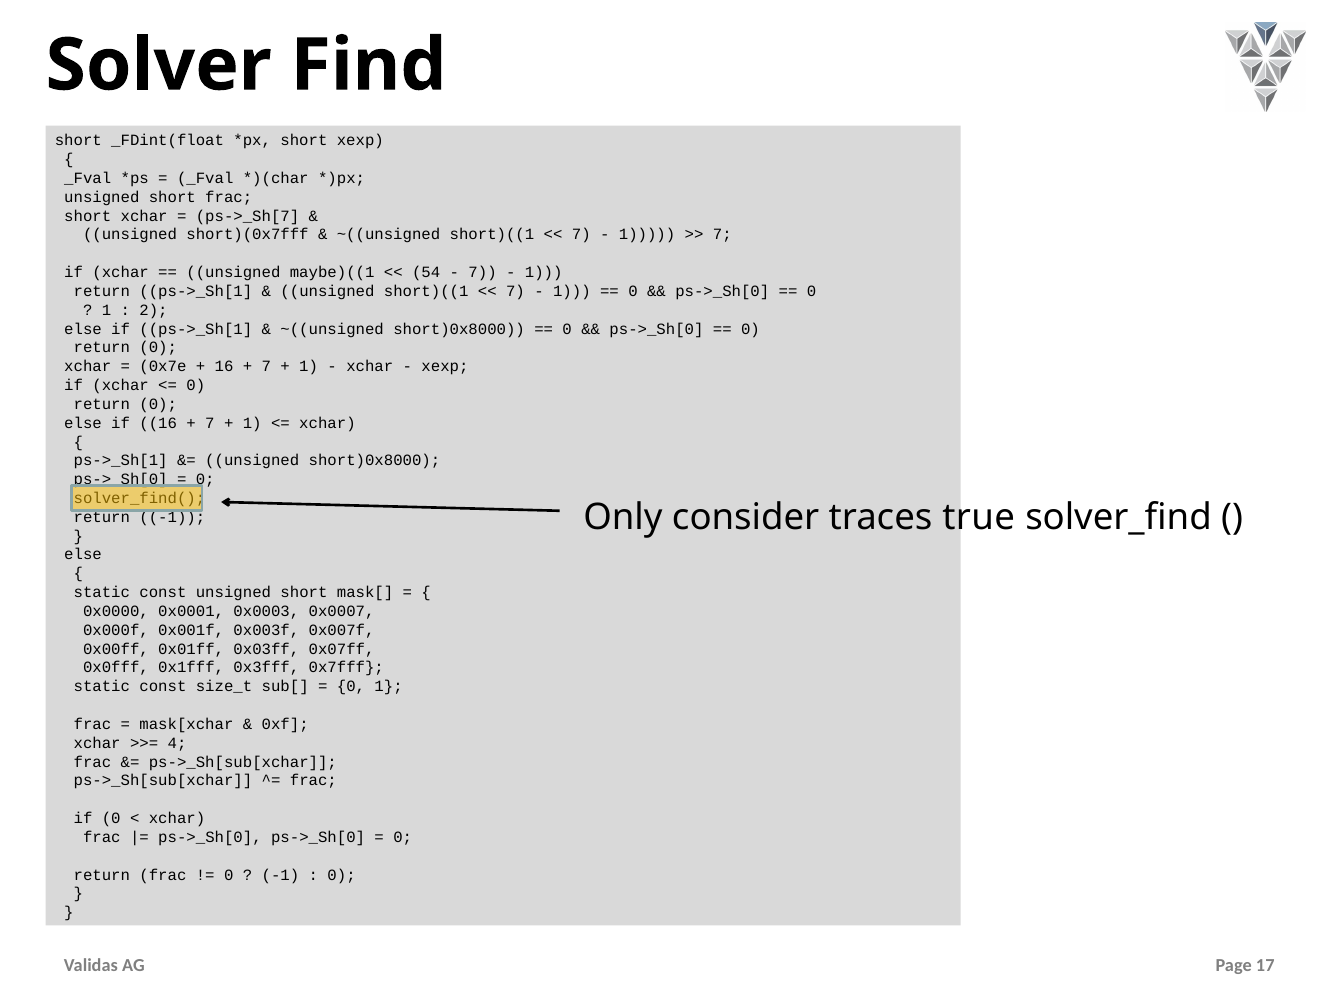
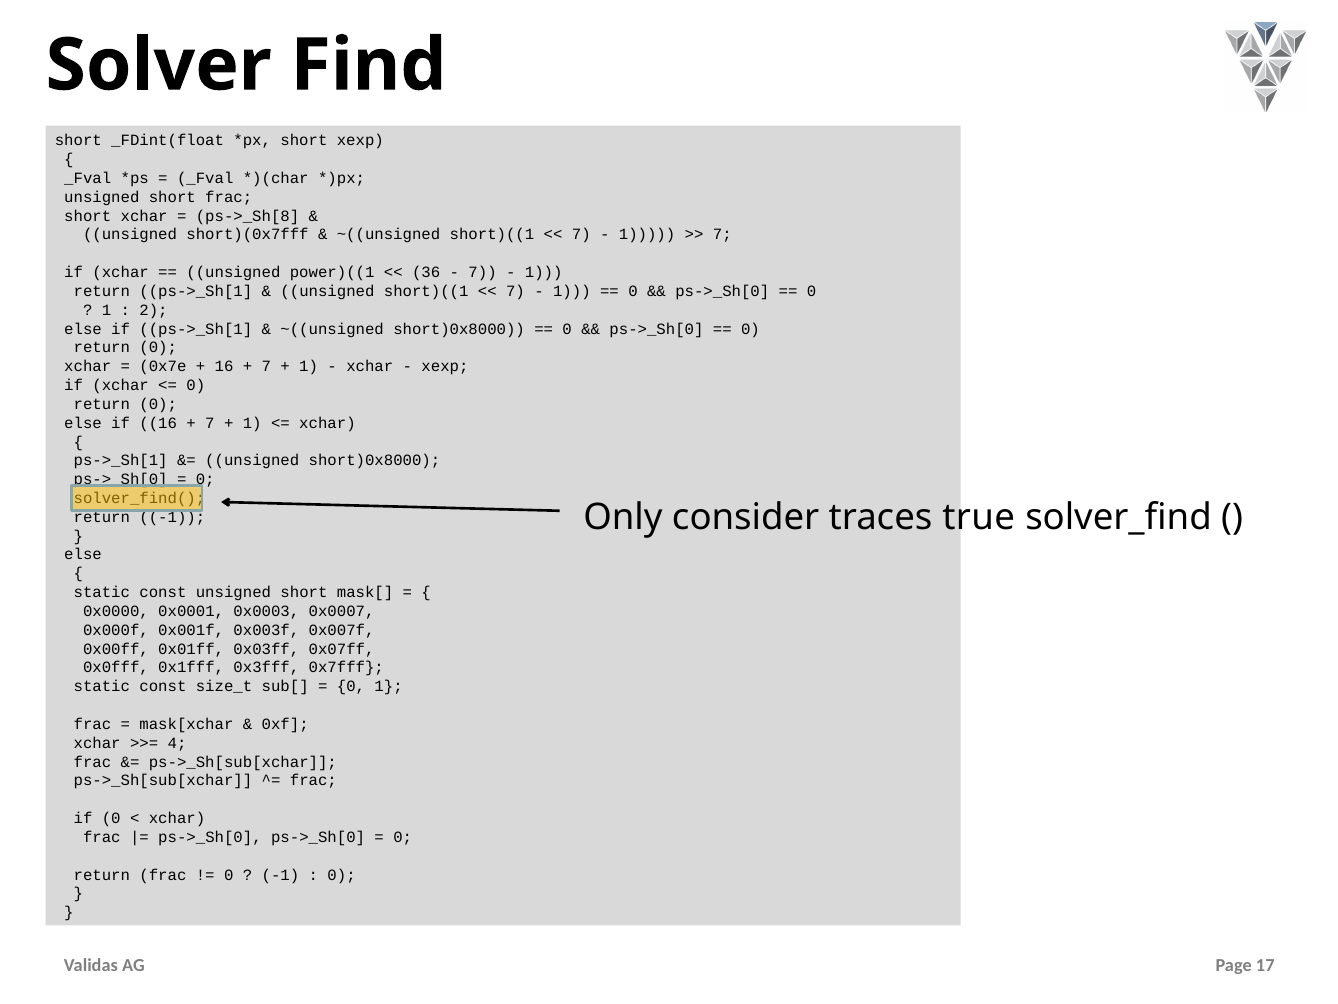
ps->_Sh[7: ps->_Sh[7 -> ps->_Sh[8 (248, 216)
maybe)((1: maybe)((1 -> power)((1 (332, 272)
54: 54 -> 36 (426, 272)
